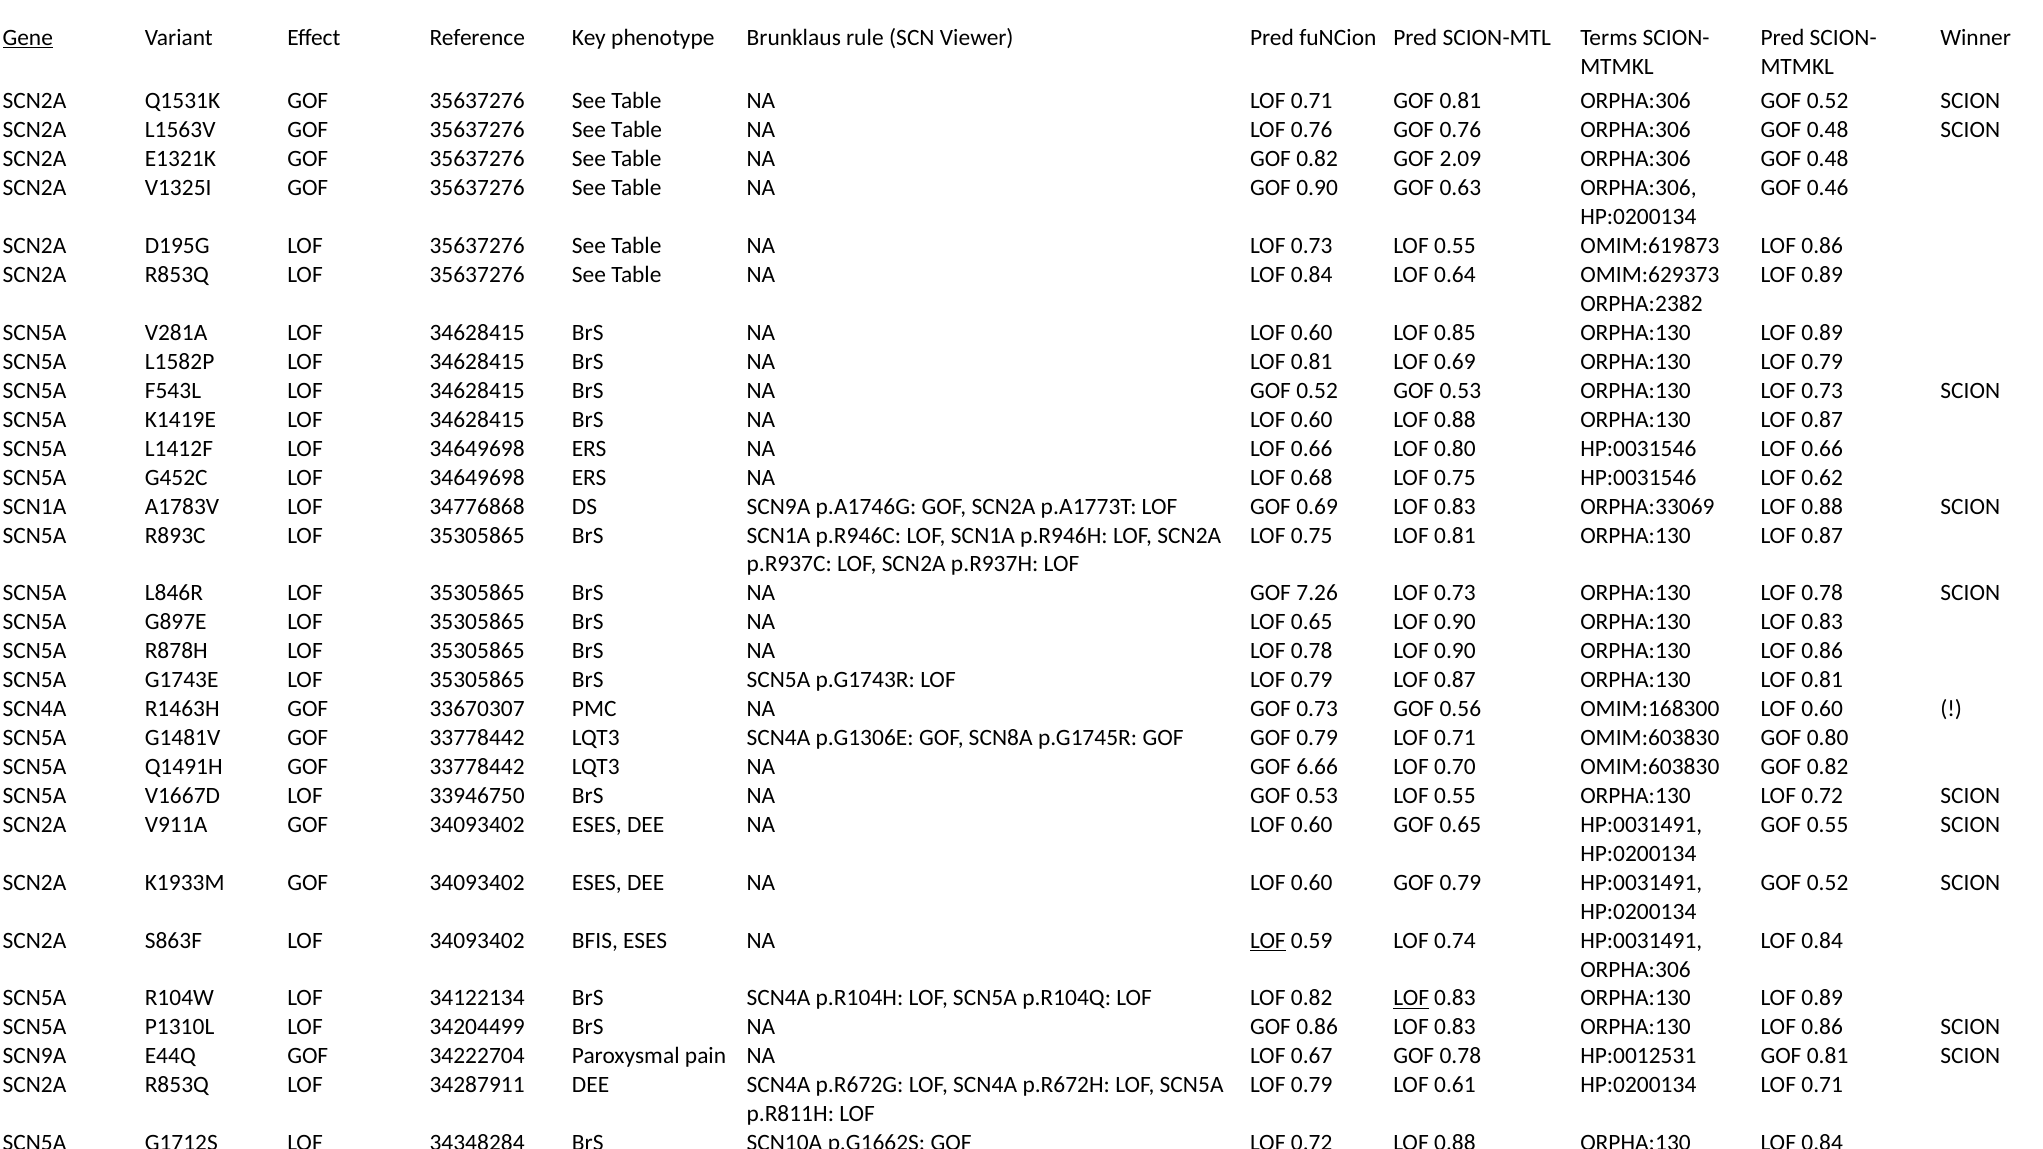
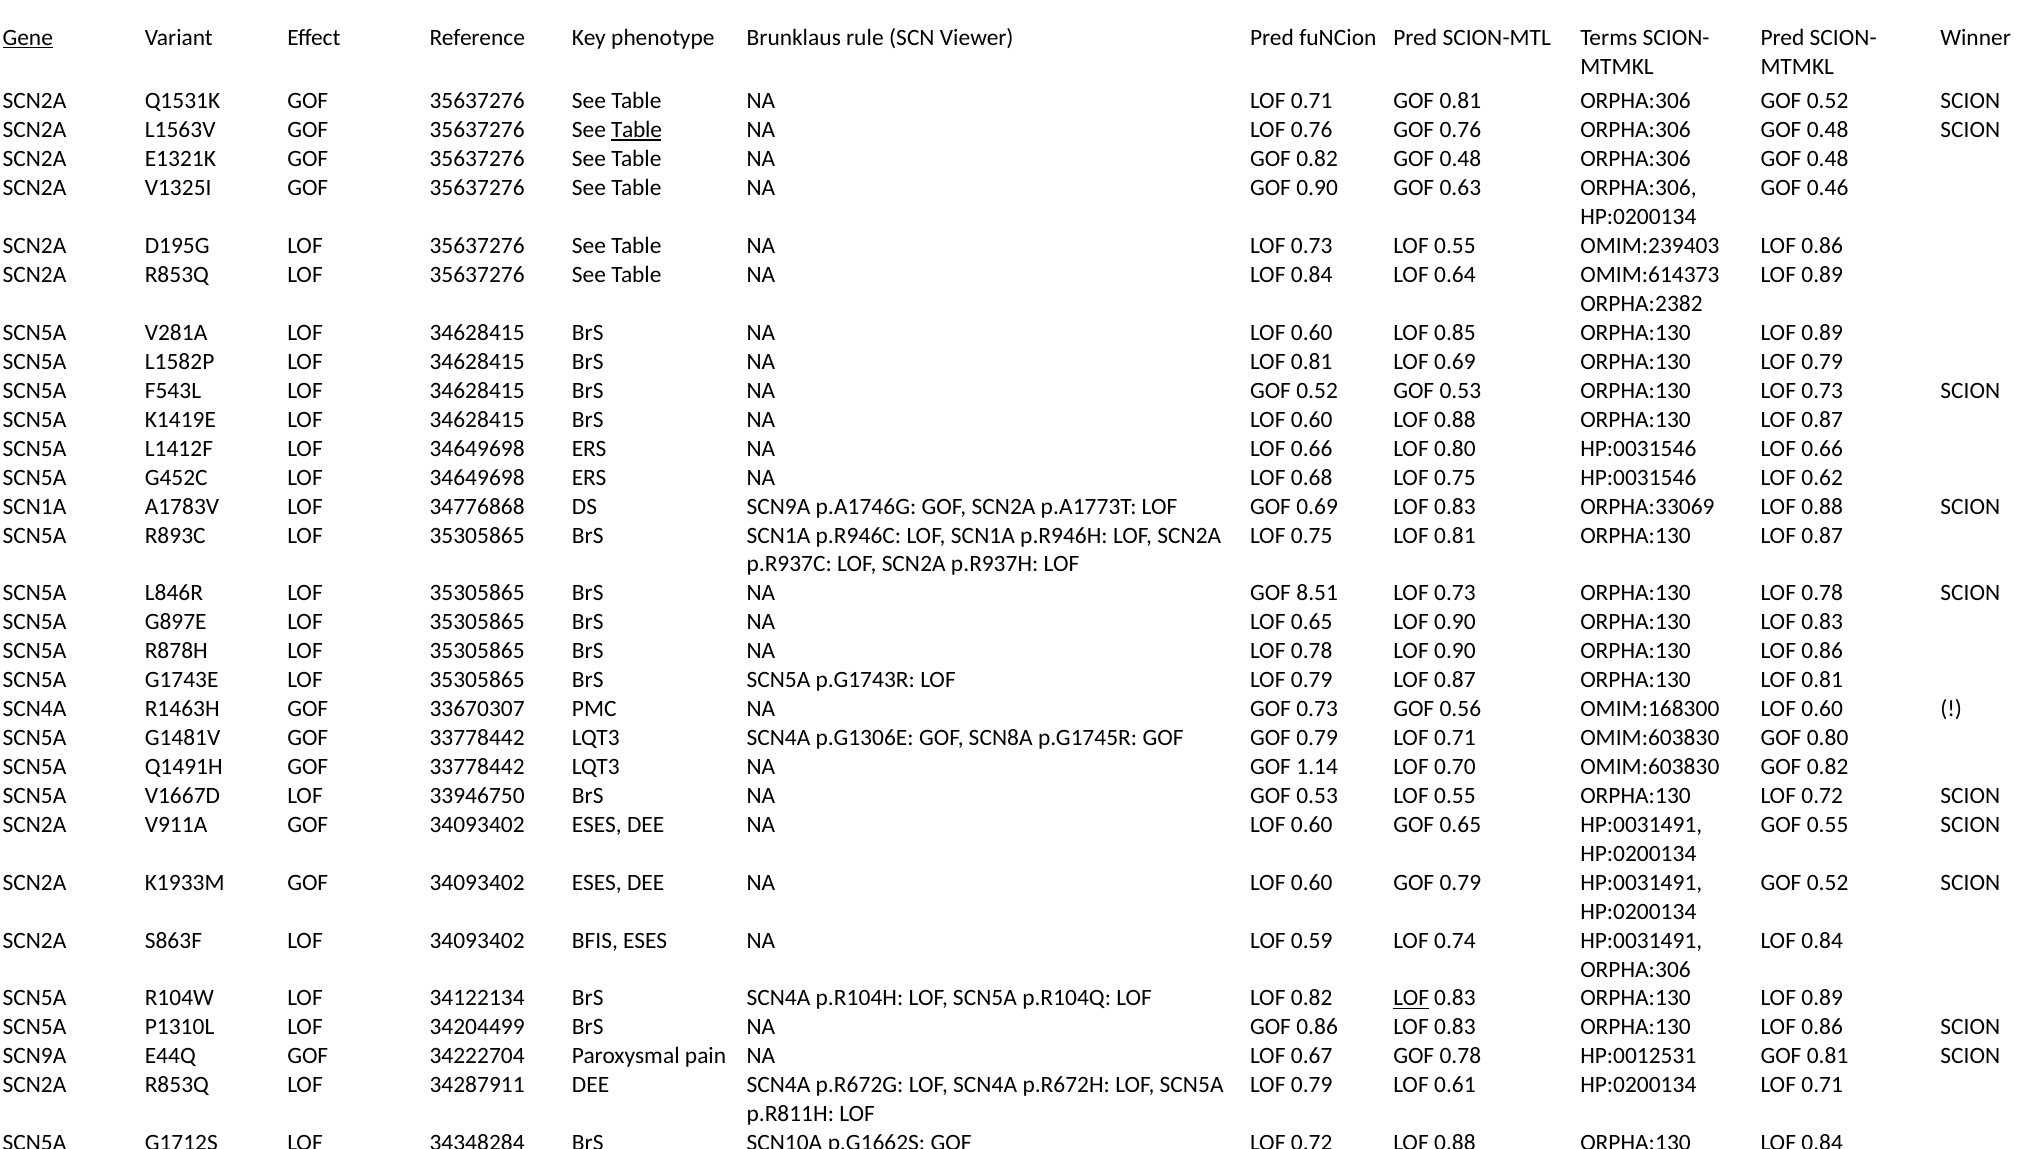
Table underline: none -> present (636, 130)
0.82 GOF 2.09: 2.09 -> 0.48 (1460, 159)
OMIM:619873: OMIM:619873 -> OMIM:239403 (1650, 246)
OMIM:629373: OMIM:629373 -> OMIM:614373 (1650, 275)
7.26: 7.26 -> 8.51 (1317, 593)
6.66: 6.66 -> 1.14 (1317, 767)
LOF underline: present -> none (1268, 941)
